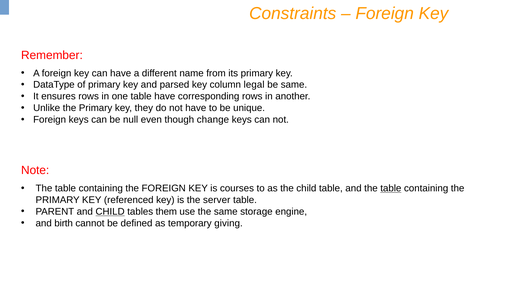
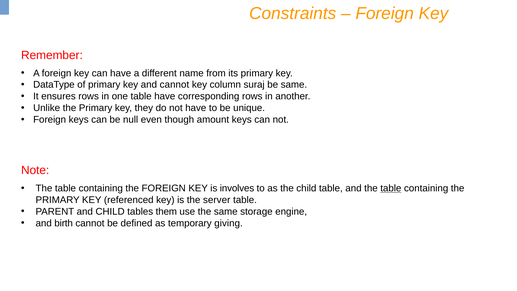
and parsed: parsed -> cannot (174, 85)
legal: legal -> suraj (254, 85)
change: change -> amount (213, 120)
courses: courses -> involves (237, 188)
CHILD underline: present -> none (110, 211)
